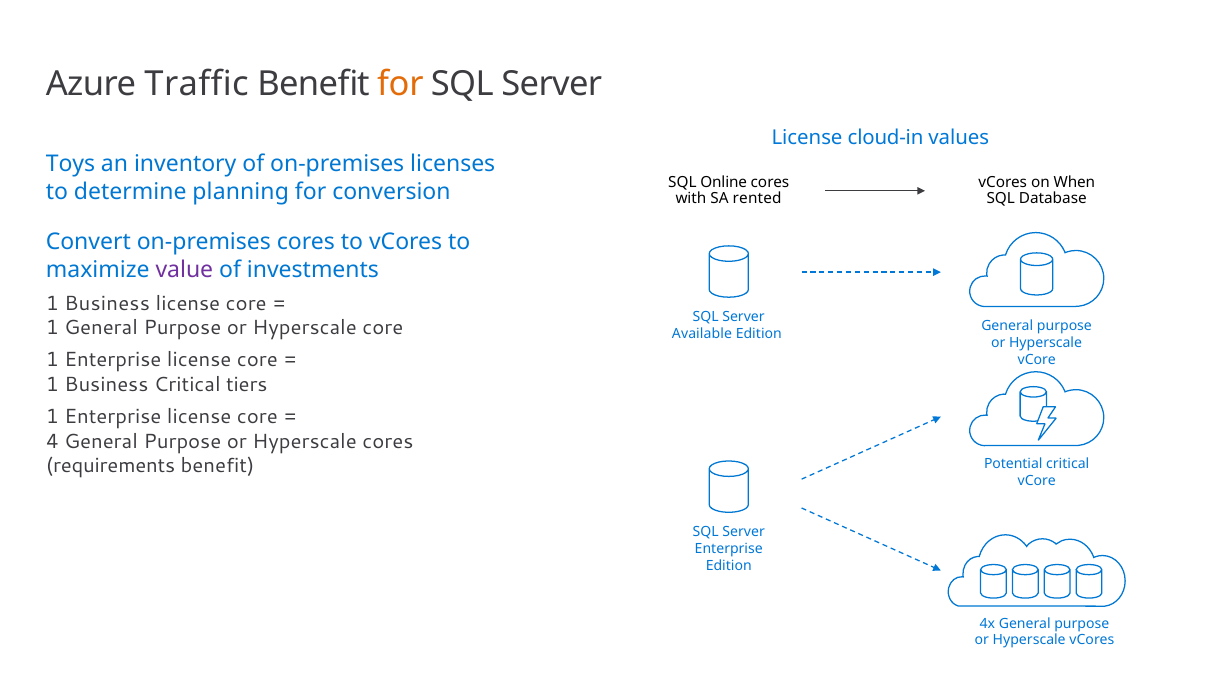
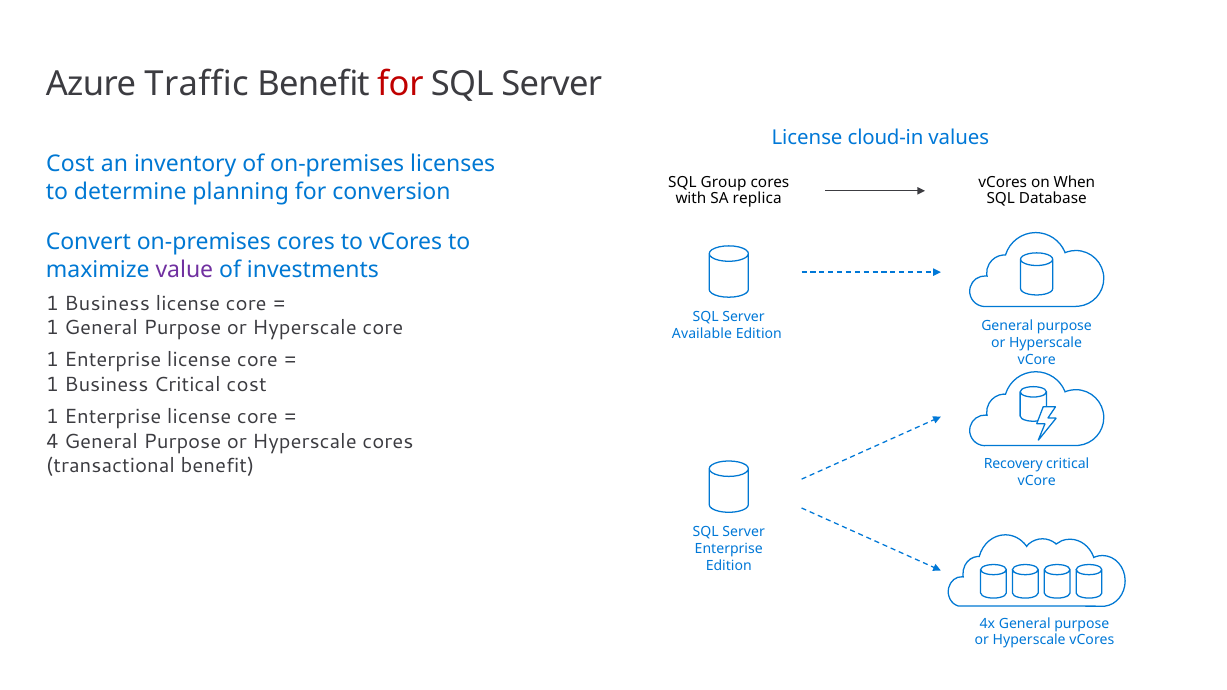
for colour: orange -> red (400, 84)
Toys: Toys -> Cost (70, 164)
Online: Online -> Group (724, 182)
rented: rented -> replica (757, 199)
Critical tiers: tiers -> cost (247, 385)
requirements: requirements -> transactional (111, 466)
Potential: Potential -> Recovery (1013, 464)
